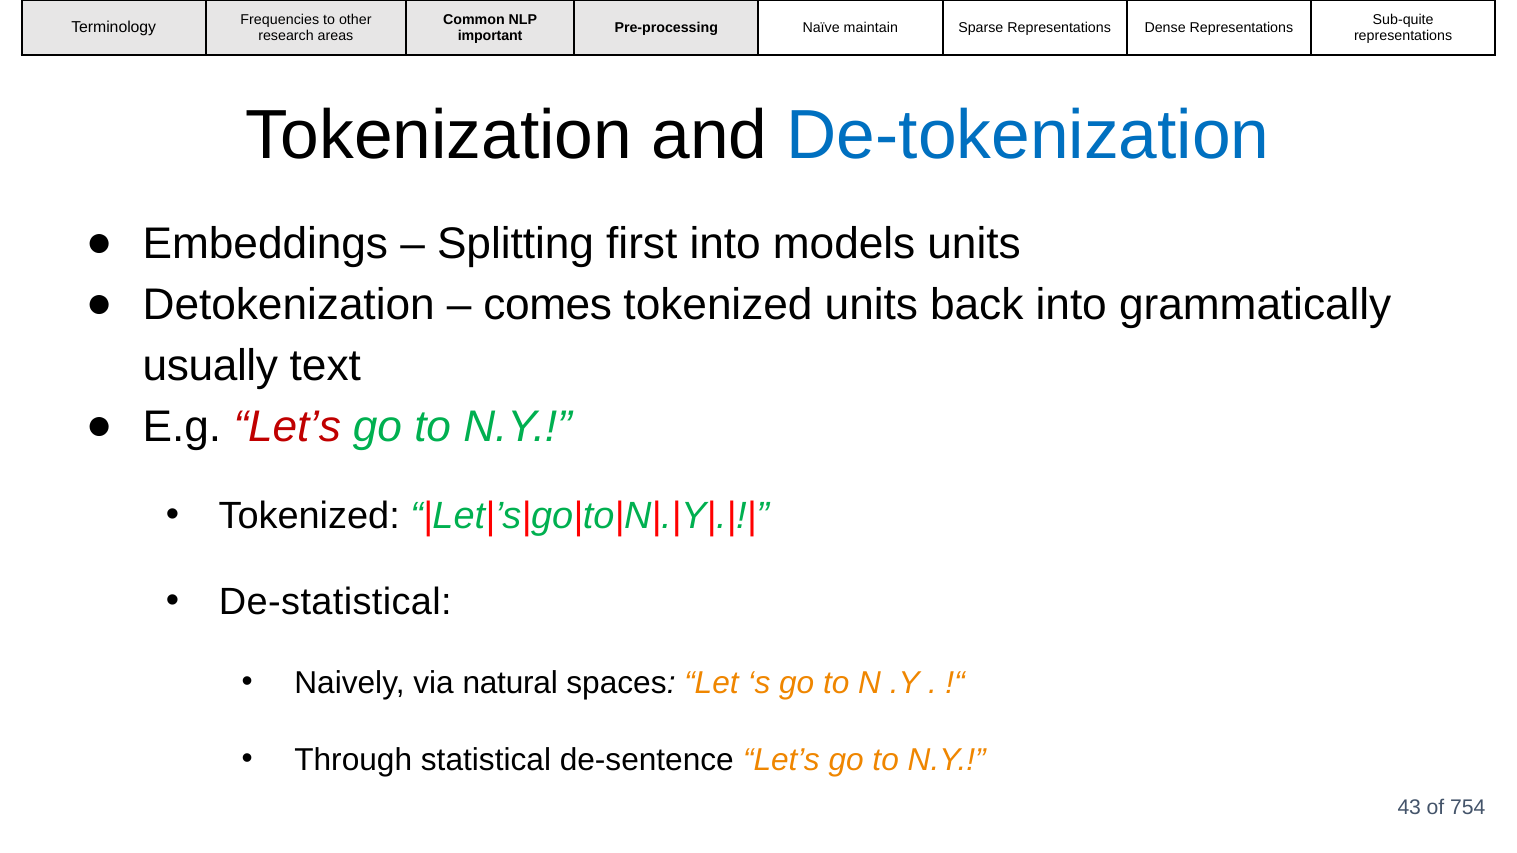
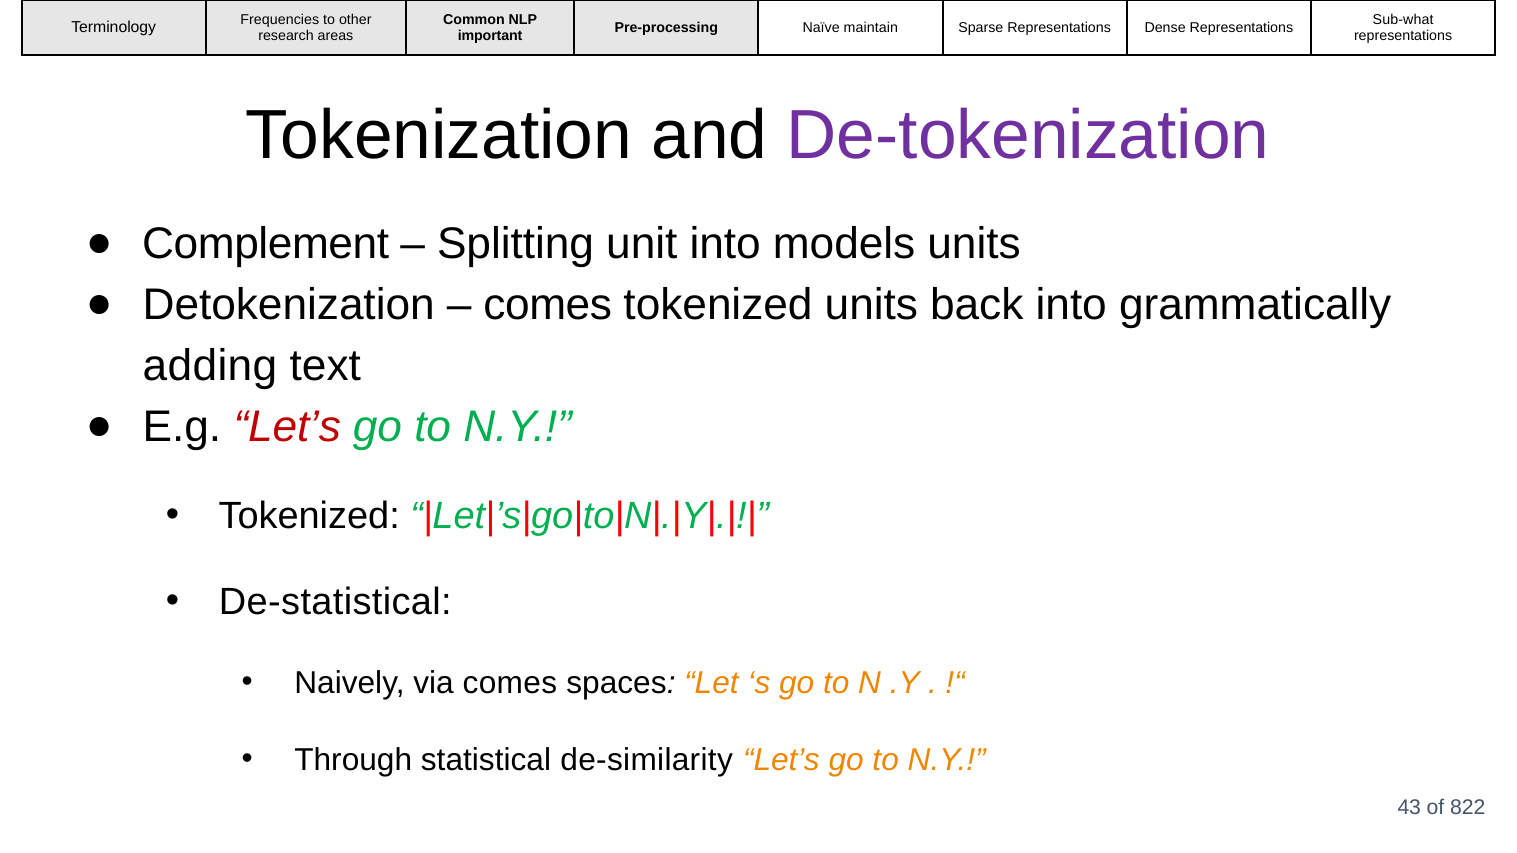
Sub-quite: Sub-quite -> Sub-what (1403, 20)
De-tokenization colour: blue -> purple (1028, 136)
Embeddings: Embeddings -> Complement (266, 244)
first: first -> unit (642, 244)
usually: usually -> adding (210, 366)
via natural: natural -> comes (510, 683)
de-sentence: de-sentence -> de-similarity (647, 760)
754: 754 -> 822 (1468, 808)
